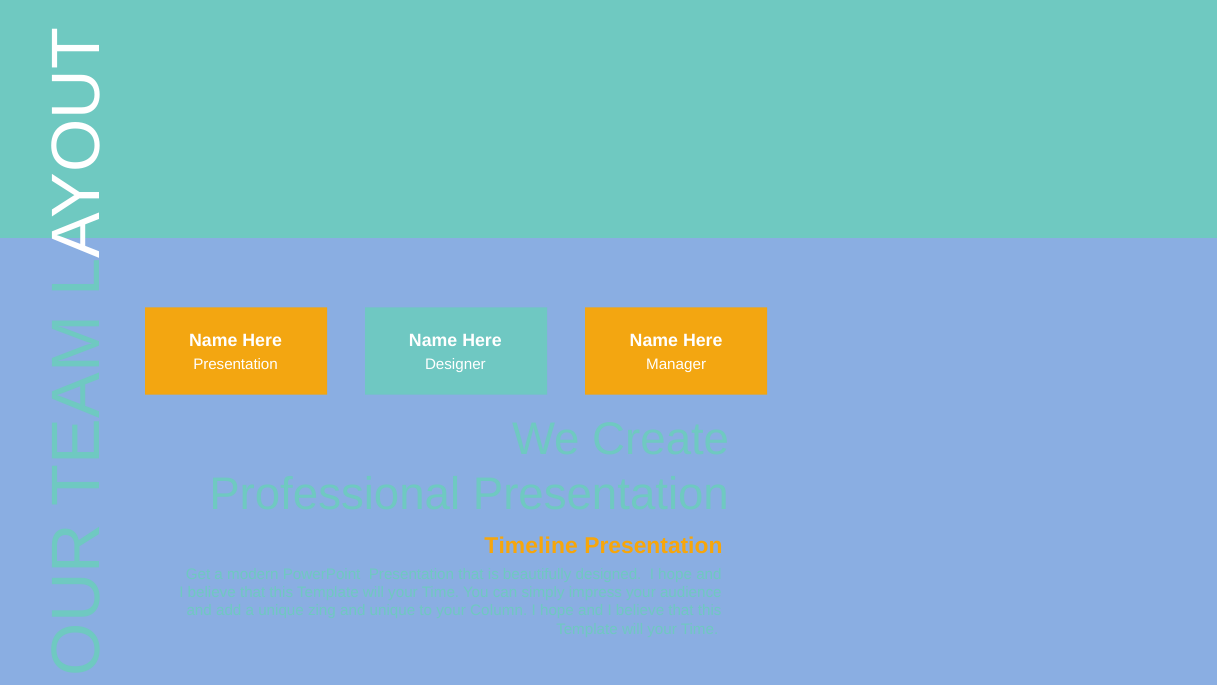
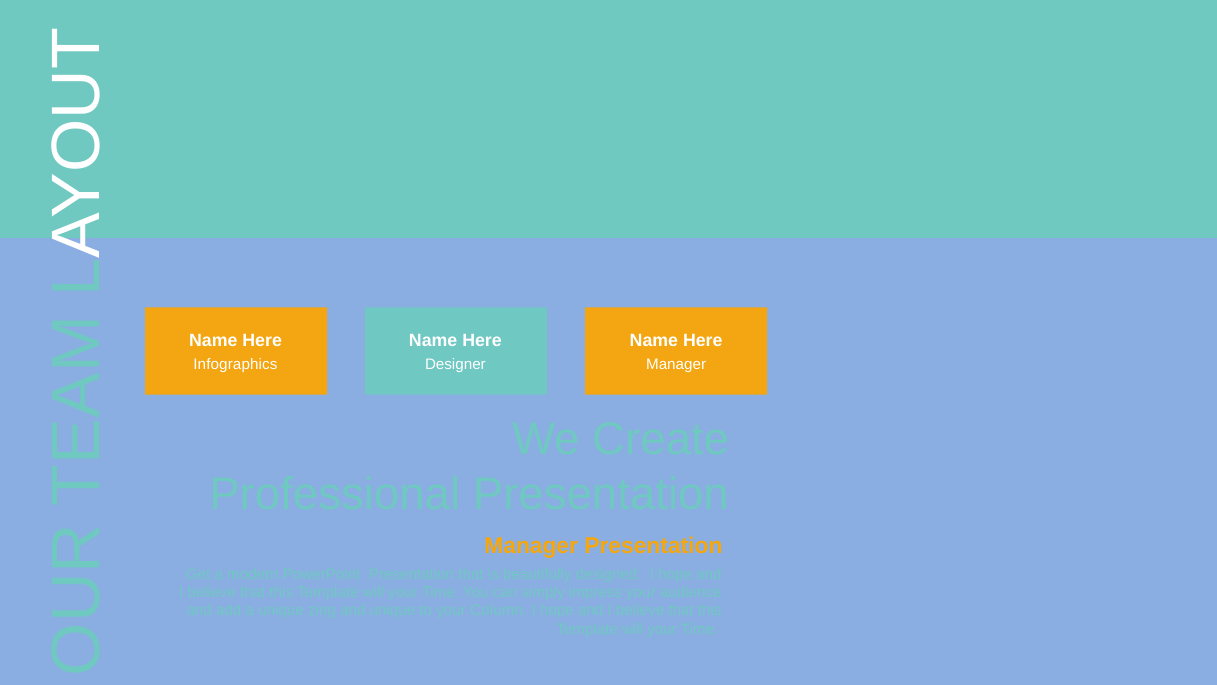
Presentation: Presentation -> Infographics (235, 364)
Timeline: Timeline -> Manager (531, 546)
